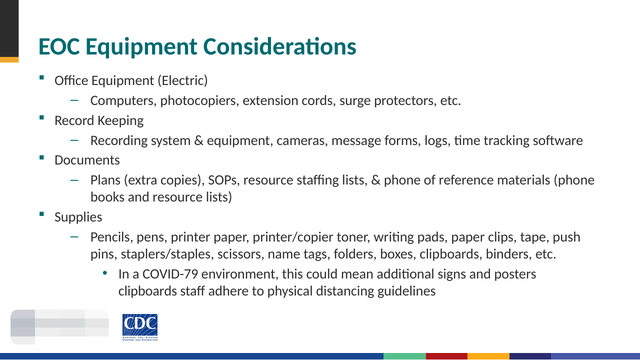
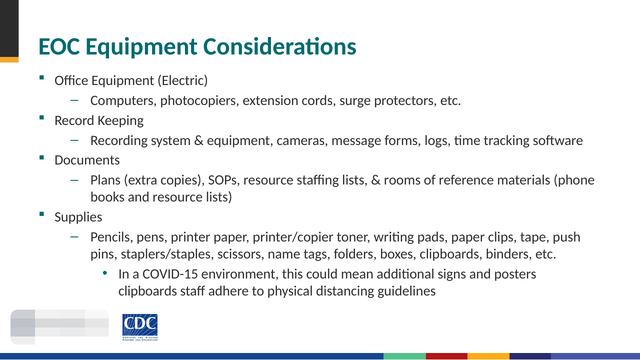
phone: phone -> rooms (402, 180)
COVID-79: COVID-79 -> COVID-15 (170, 274)
